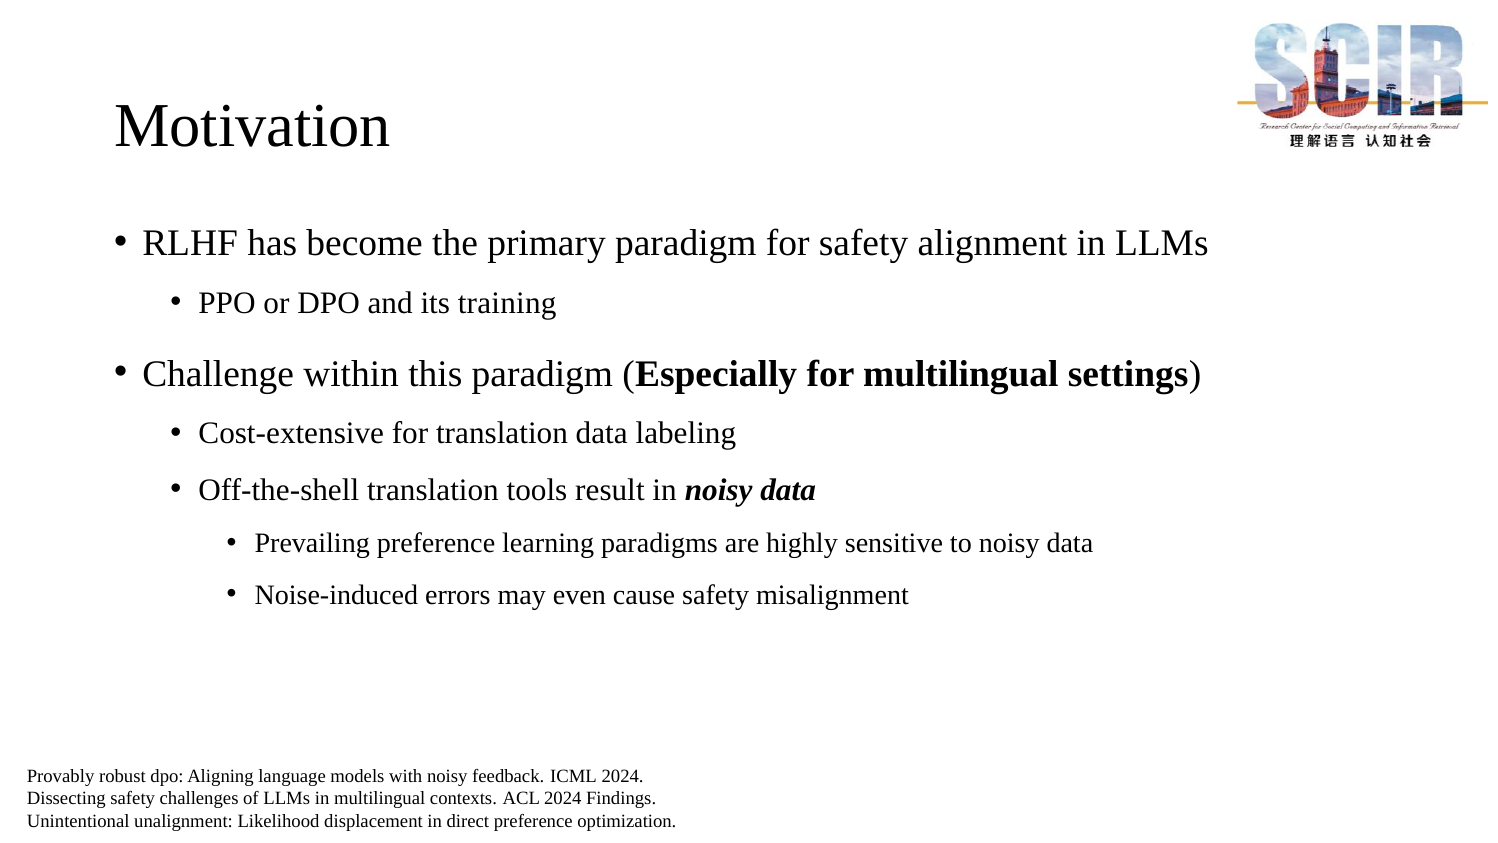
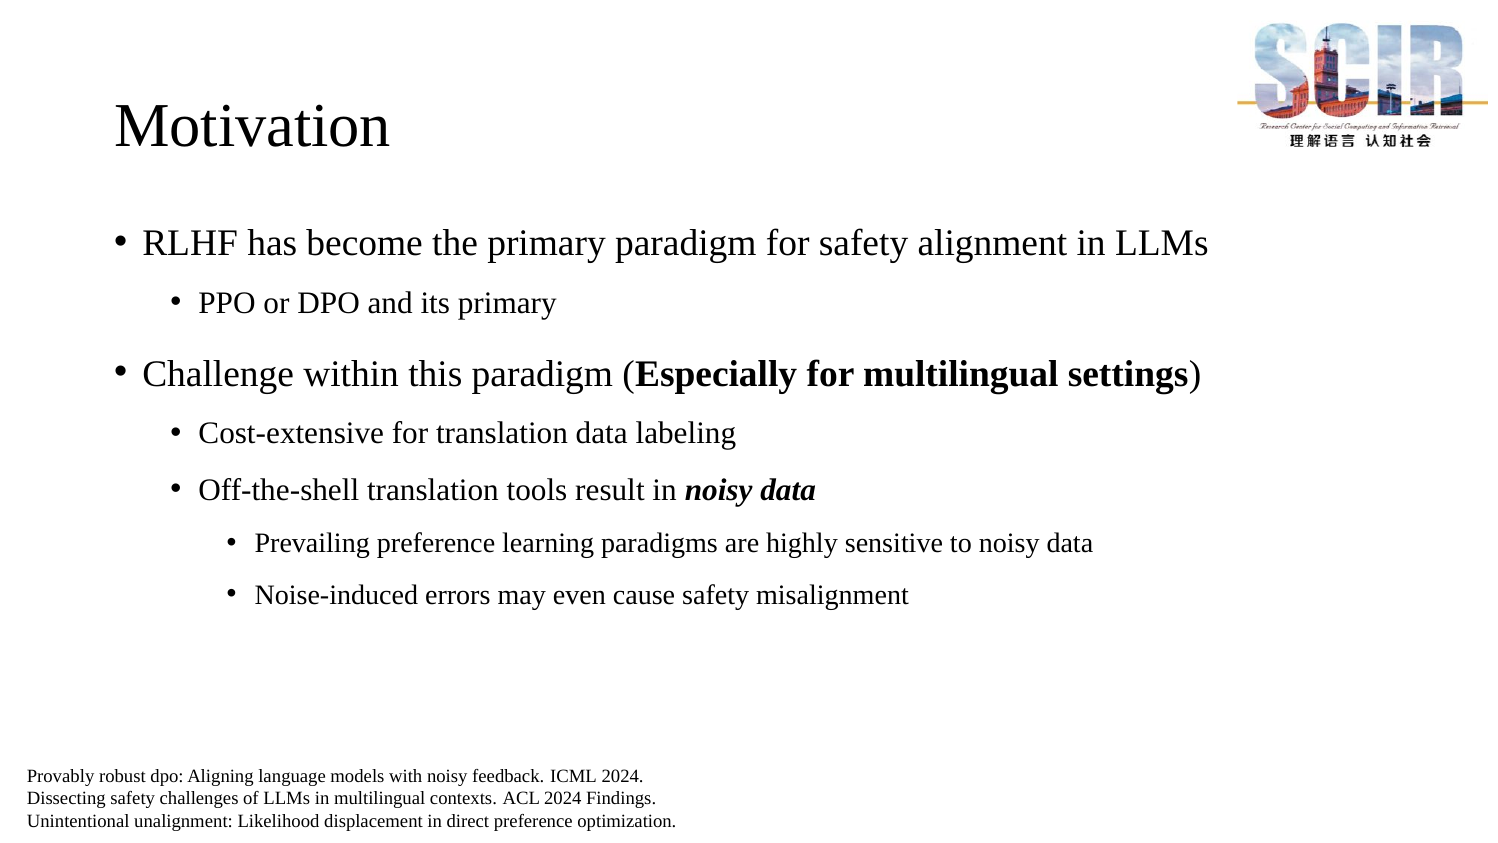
its training: training -> primary (507, 303)
